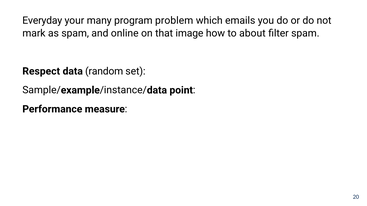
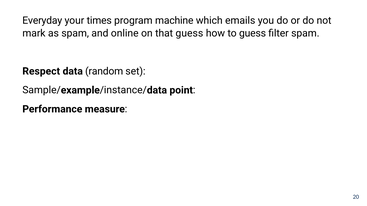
many: many -> times (99, 21)
problem: problem -> machine (174, 21)
that image: image -> guess (189, 33)
to about: about -> guess (253, 33)
